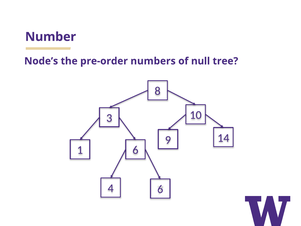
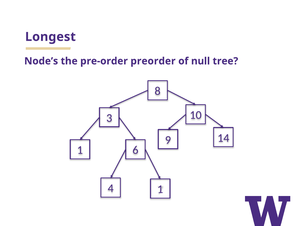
Number: Number -> Longest (50, 37)
numbers: numbers -> preorder (153, 61)
4 6: 6 -> 1 (160, 189)
